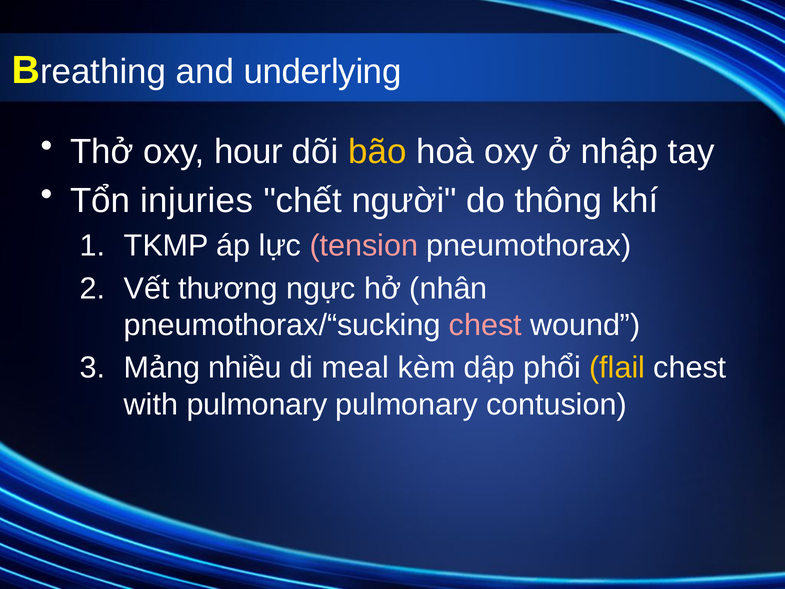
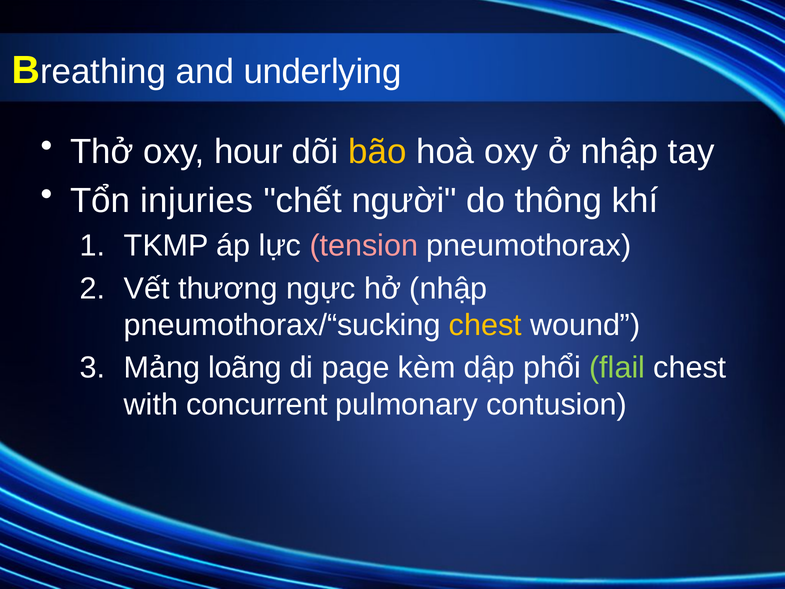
hở nhân: nhân -> nhập (448, 288)
chest colour: pink -> yellow (485, 325)
nhiều: nhiều -> loãng (245, 368)
meal: meal -> page (356, 368)
flail colour: yellow -> light green (617, 368)
with pulmonary: pulmonary -> concurrent (257, 404)
